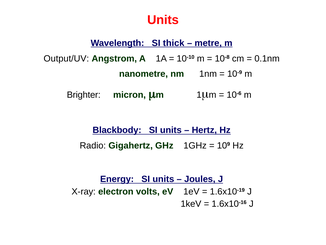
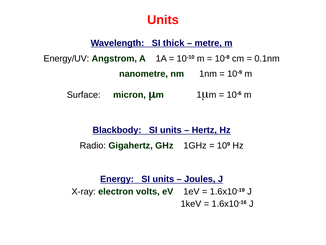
Output/UV: Output/UV -> Energy/UV (66, 58)
Brighter: Brighter -> Surface (84, 95)
